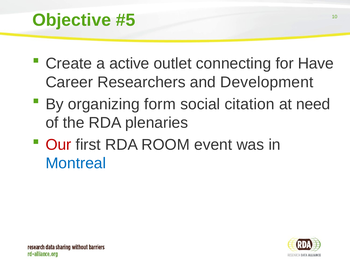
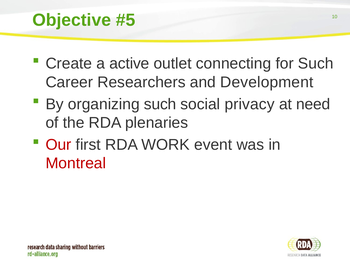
for Have: Have -> Such (316, 63)
organizing form: form -> such (160, 104)
citation: citation -> privacy (250, 104)
ROOM: ROOM -> WORK (166, 144)
Montreal colour: blue -> red (76, 163)
